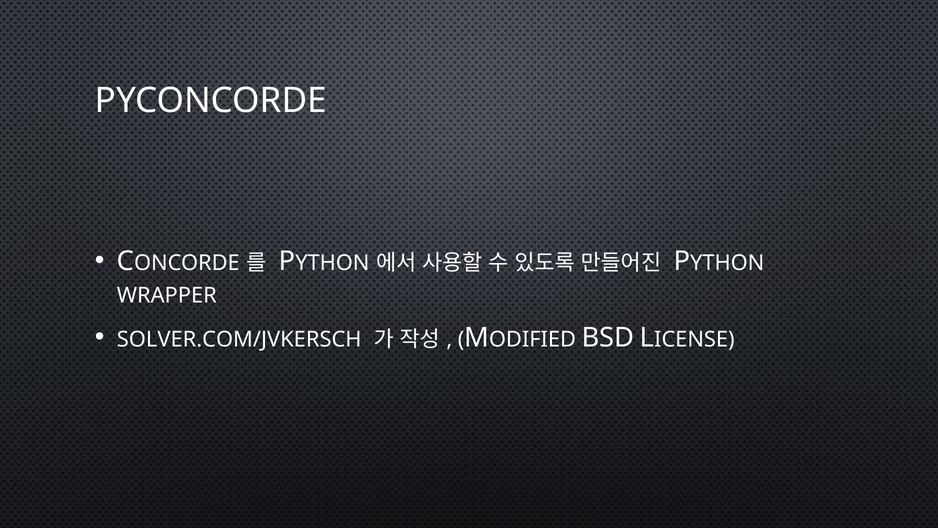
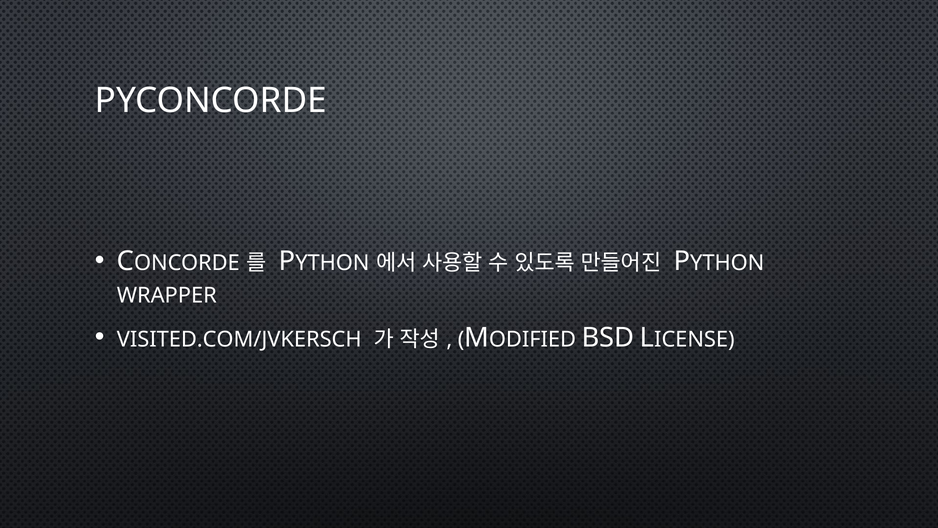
SOLVER.COM/JVKERSCH: SOLVER.COM/JVKERSCH -> VISITED.COM/JVKERSCH (239, 339)
